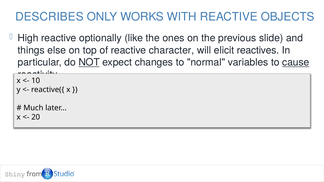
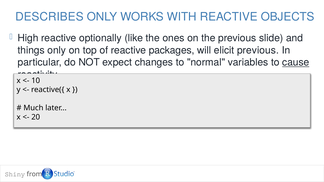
things else: else -> only (57, 50)
character: character -> packages (172, 50)
elicit reactives: reactives -> previous (258, 50)
NOT underline: present -> none (89, 62)
